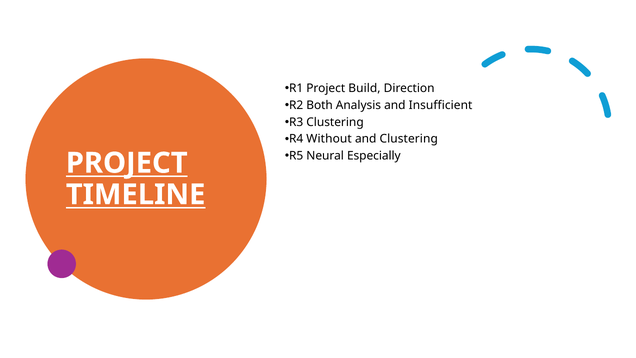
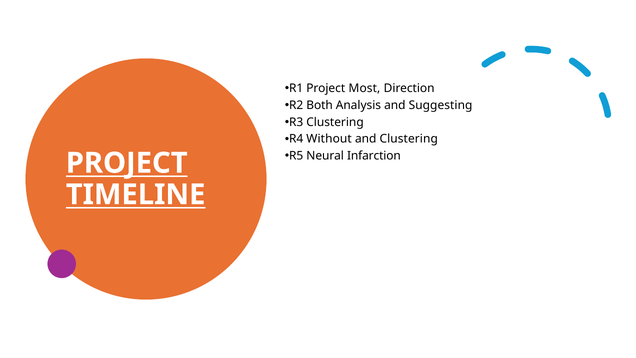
Build: Build -> Most (364, 88)
Insufficient: Insufficient -> Suggesting (441, 105)
Especially: Especially -> Infarction (374, 156)
